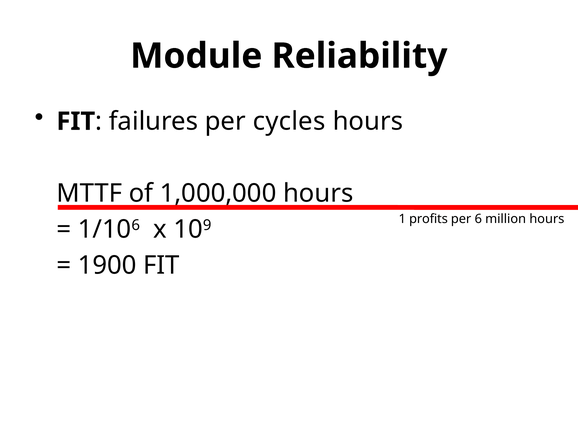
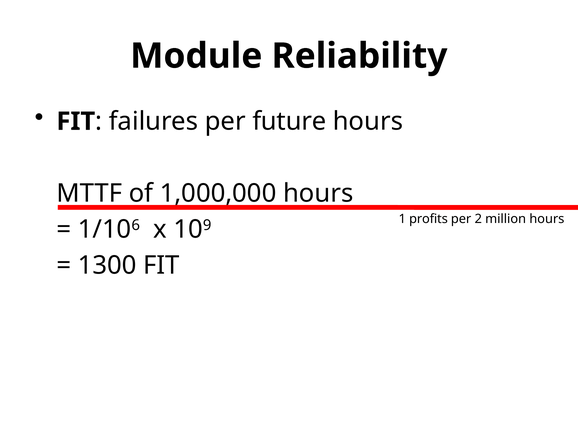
cycles: cycles -> future (289, 121)
6: 6 -> 2 (478, 219)
1900: 1900 -> 1300 (107, 265)
